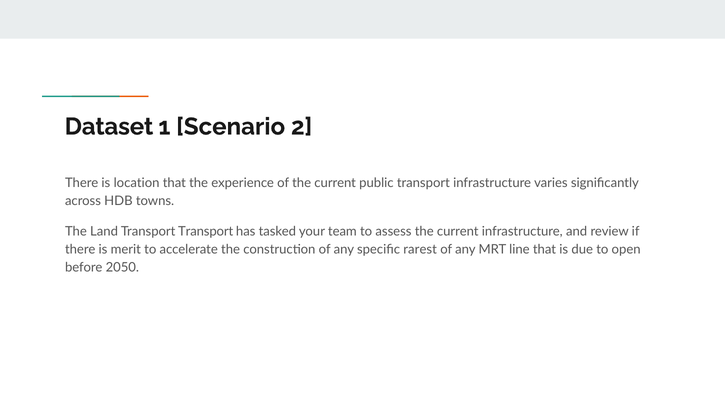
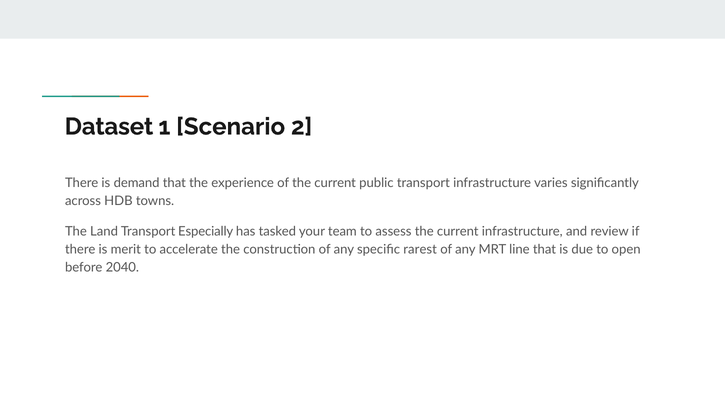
location: location -> demand (137, 183)
Transport Transport: Transport -> Especially (206, 231)
2050: 2050 -> 2040 (122, 267)
